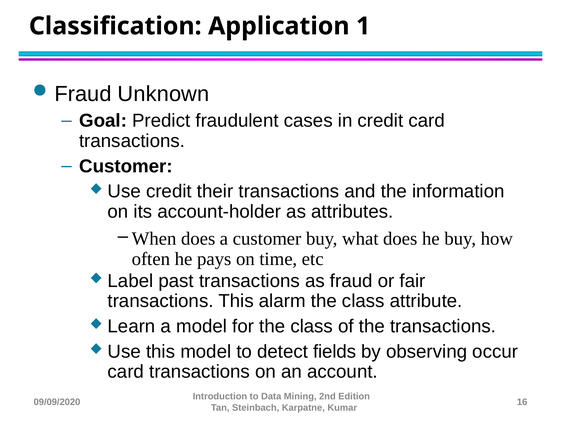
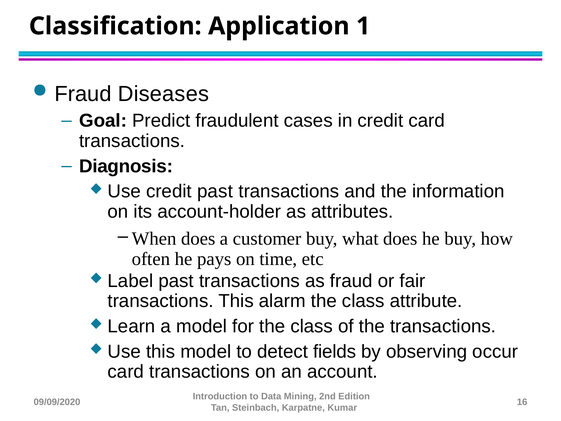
Unknown: Unknown -> Diseases (163, 94)
Customer: Customer -> Diagnosis (126, 166)
credit their: their -> past (215, 191)
